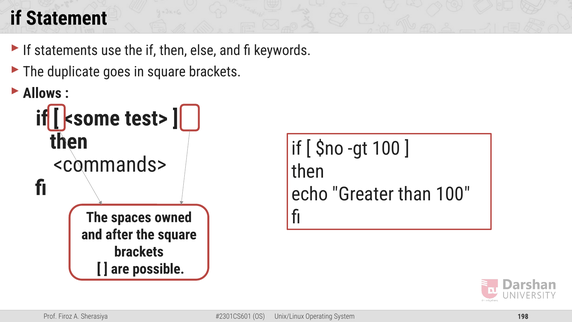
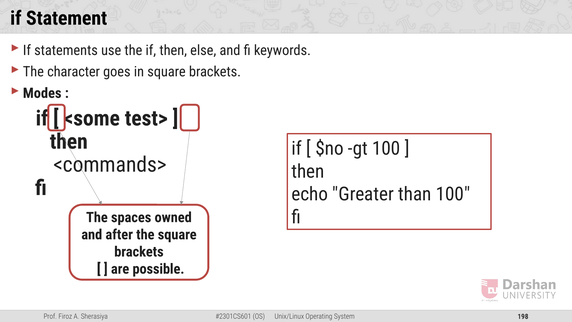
duplicate: duplicate -> character (74, 72)
Allows: Allows -> Modes (42, 93)
